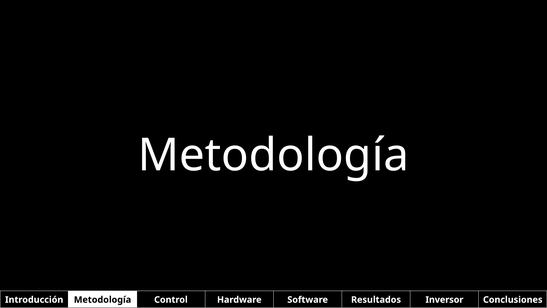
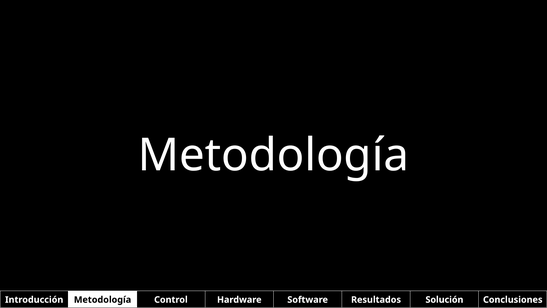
Inversor: Inversor -> Solución (444, 299)
